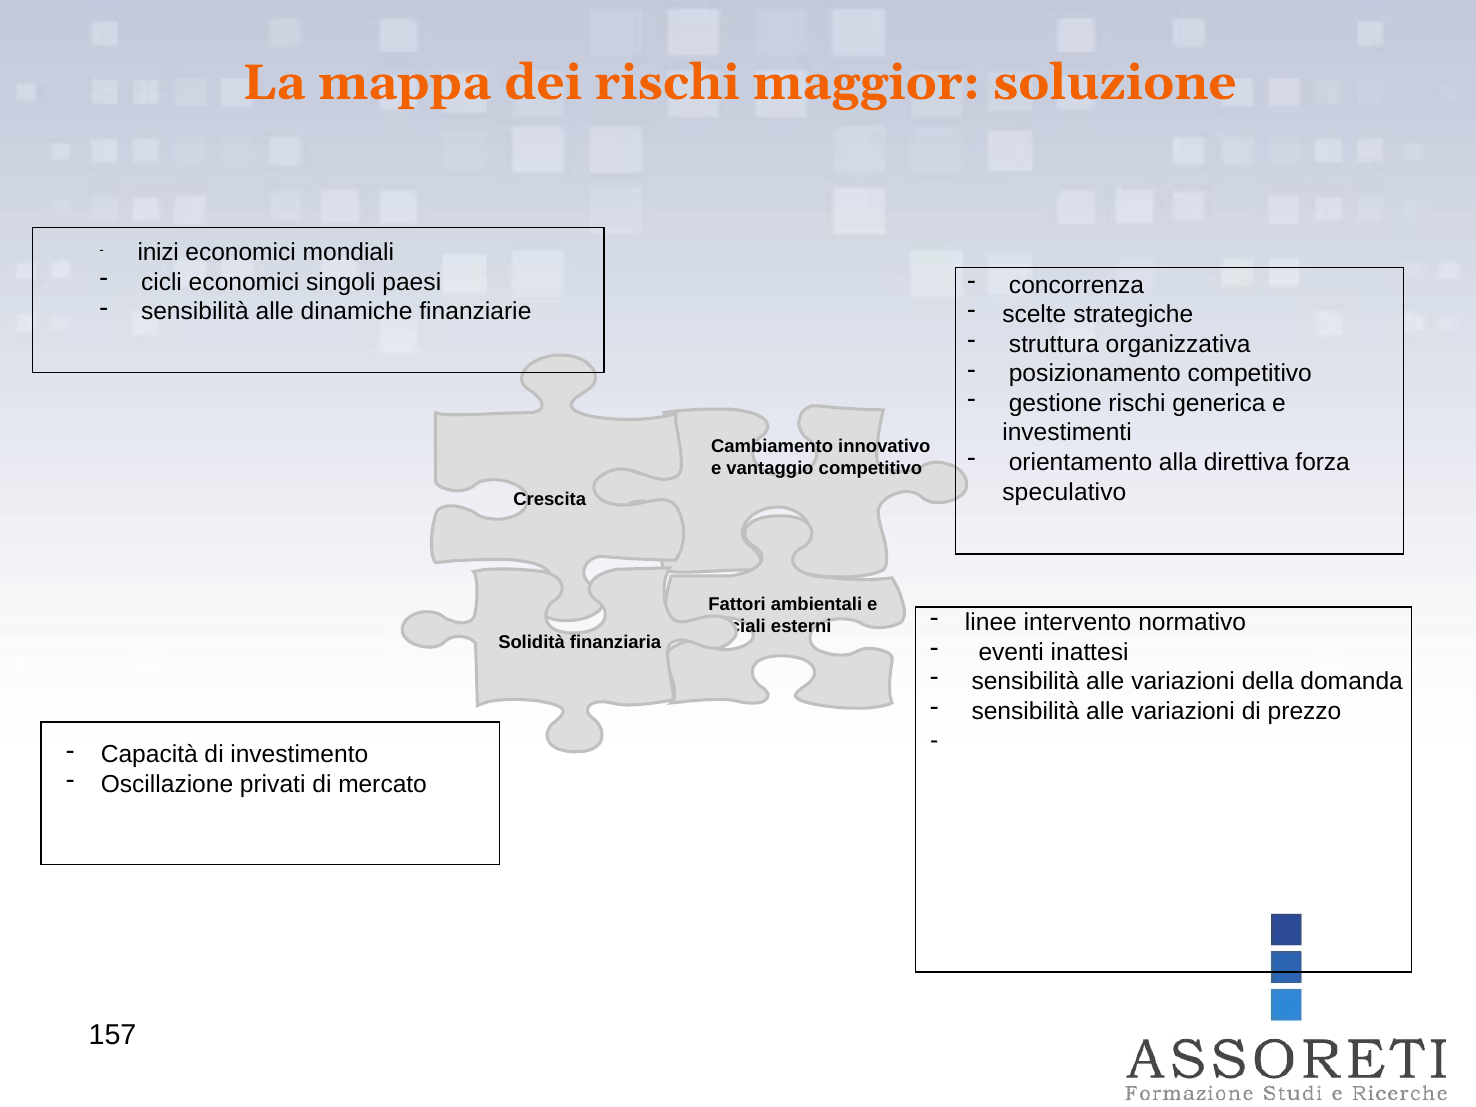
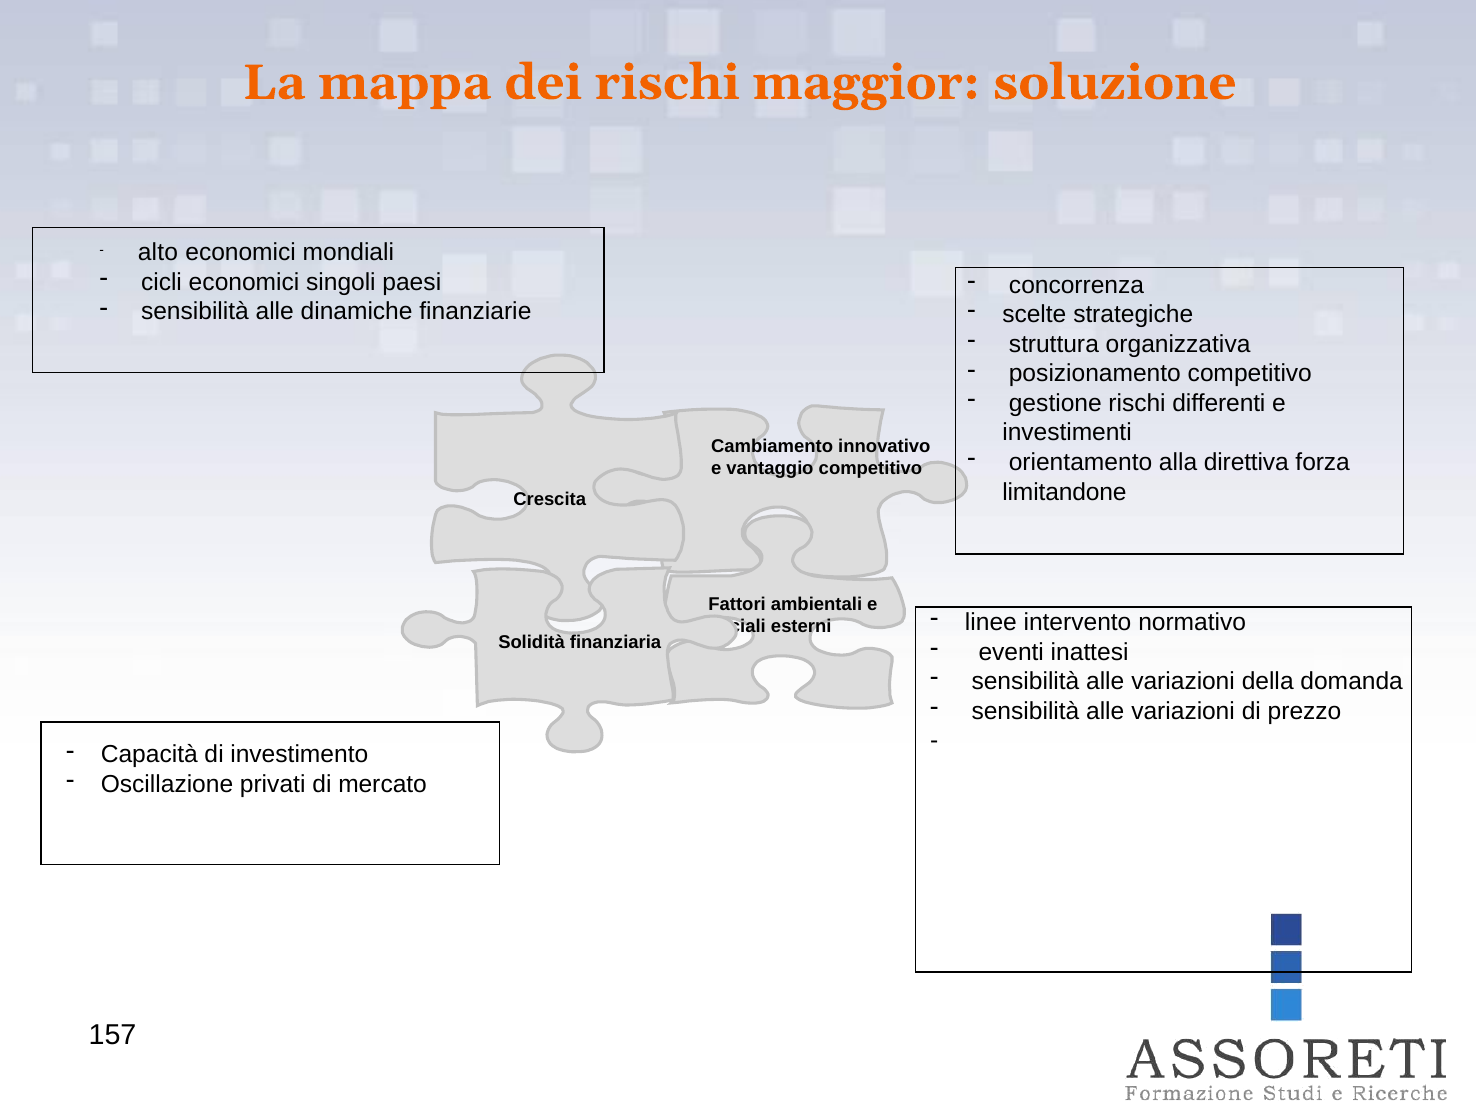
inizi: inizi -> alto (158, 253)
generica: generica -> differenti (1219, 403)
speculativo: speculativo -> limitandone (1064, 492)
